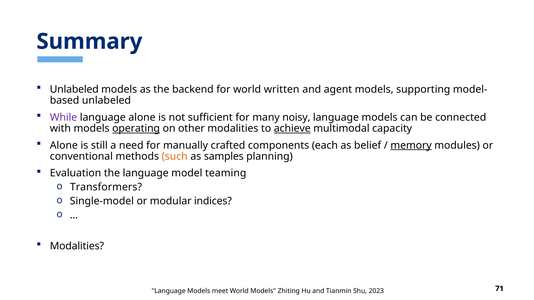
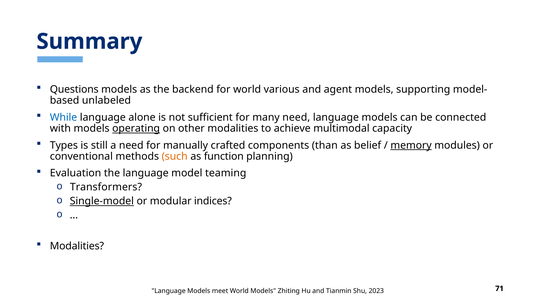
Unlabeled: Unlabeled -> Questions (74, 89)
written: written -> various (282, 89)
While colour: purple -> blue (64, 117)
many noisy: noisy -> need (296, 117)
achieve underline: present -> none (292, 129)
Alone: Alone -> Types (64, 145)
each: each -> than (325, 145)
samples: samples -> function (224, 157)
Single-model underline: none -> present (102, 201)
